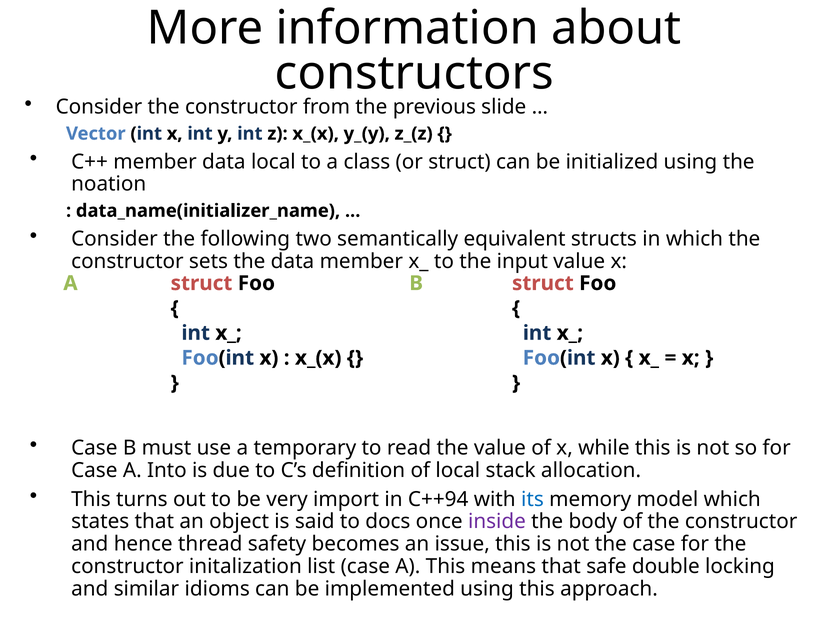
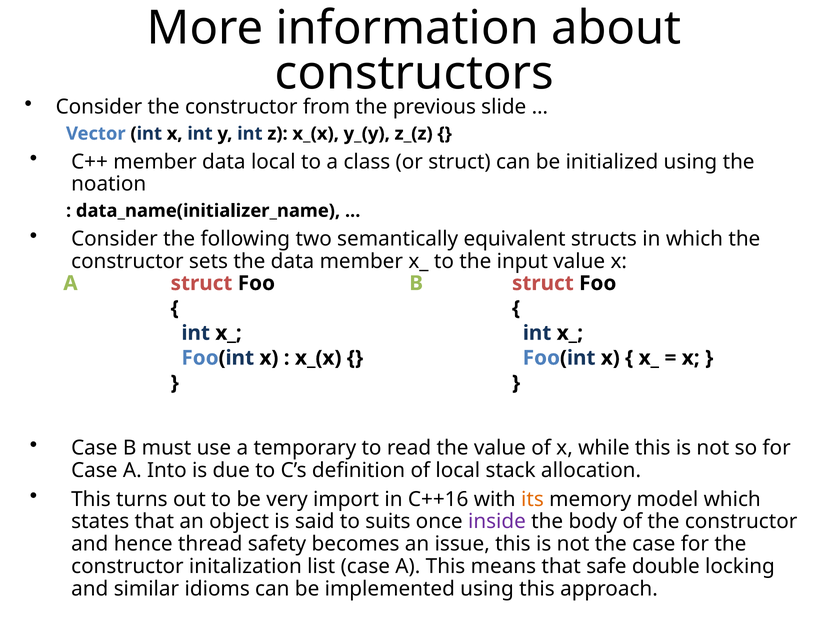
C++94: C++94 -> C++16 (438, 499)
its colour: blue -> orange (532, 499)
docs: docs -> suits (388, 521)
